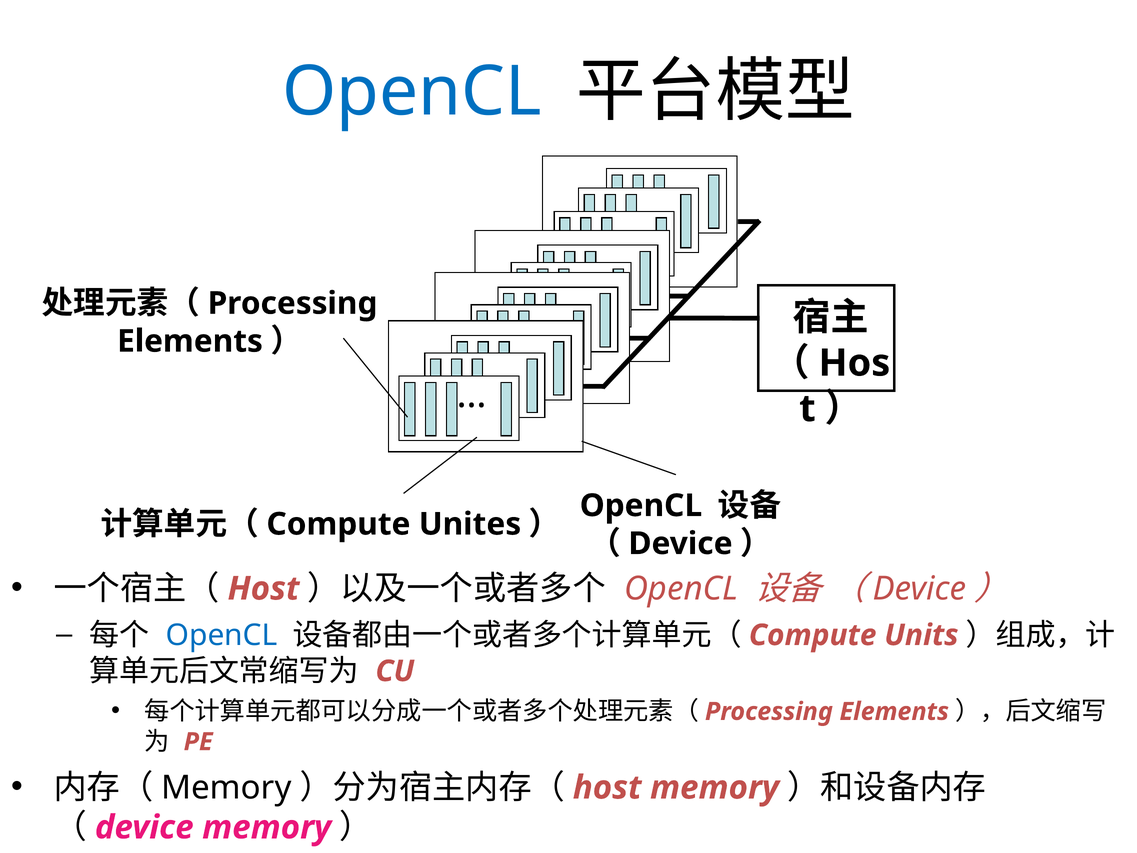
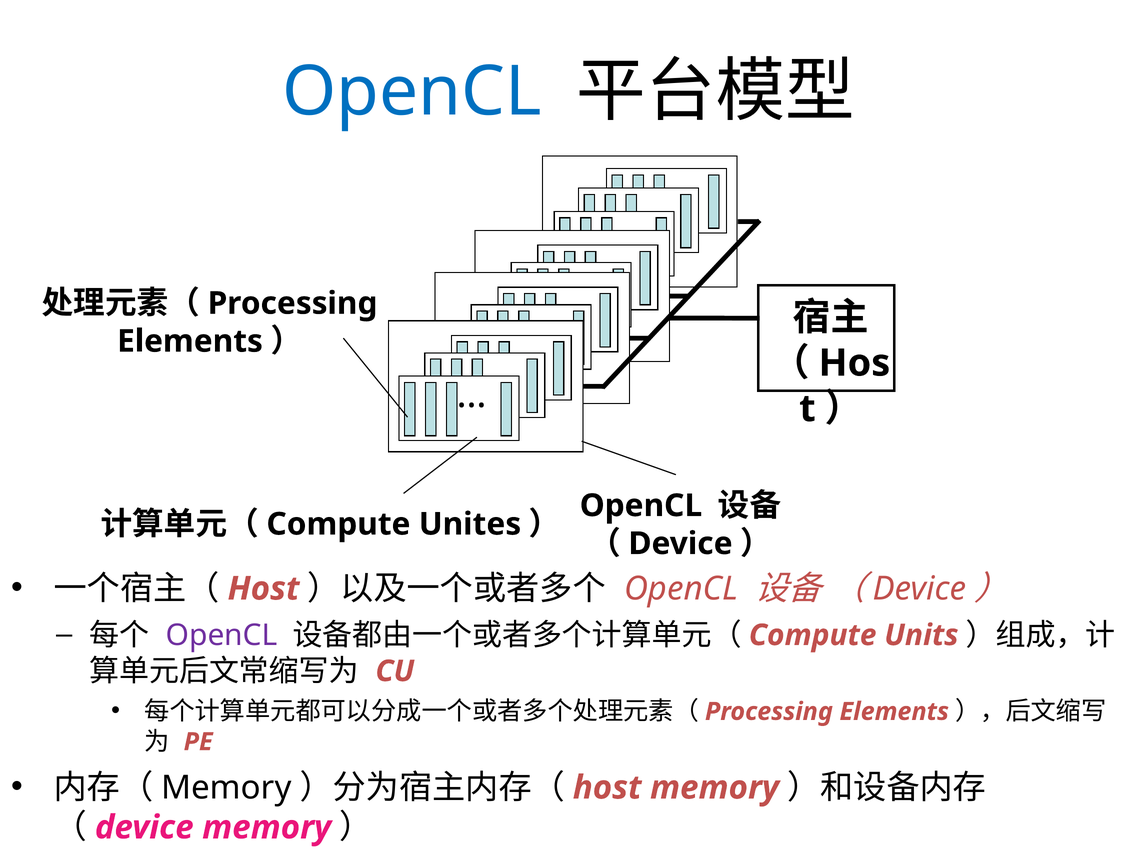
OpenCL colour: blue -> purple (222, 635)
